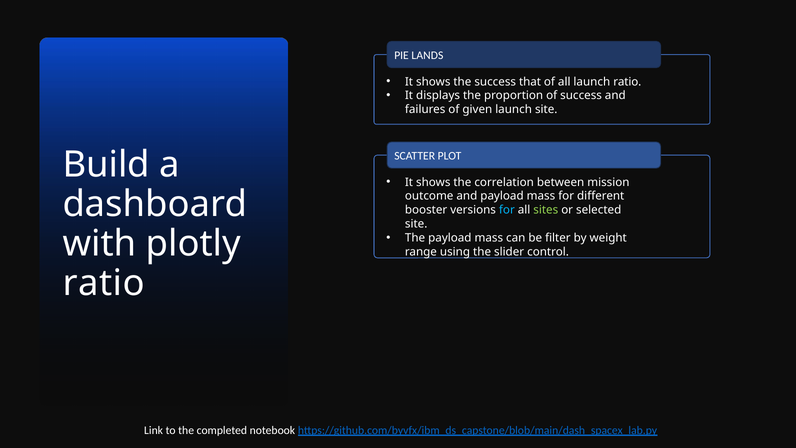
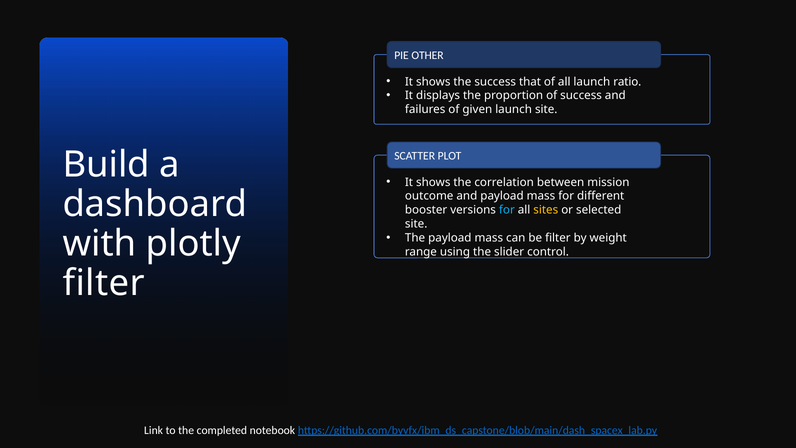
LANDS: LANDS -> OTHER (428, 55)
sites colour: light green -> yellow (546, 210)
ratio: ratio -> filter (104, 283)
